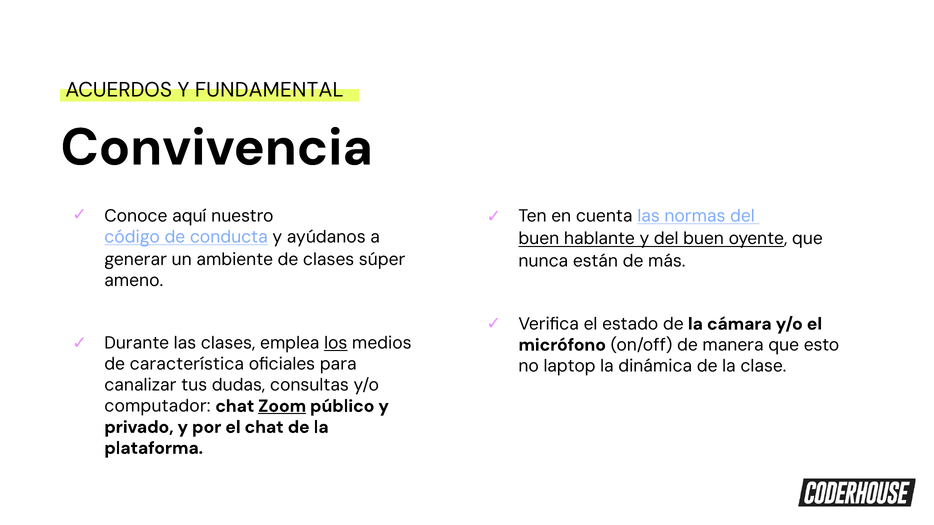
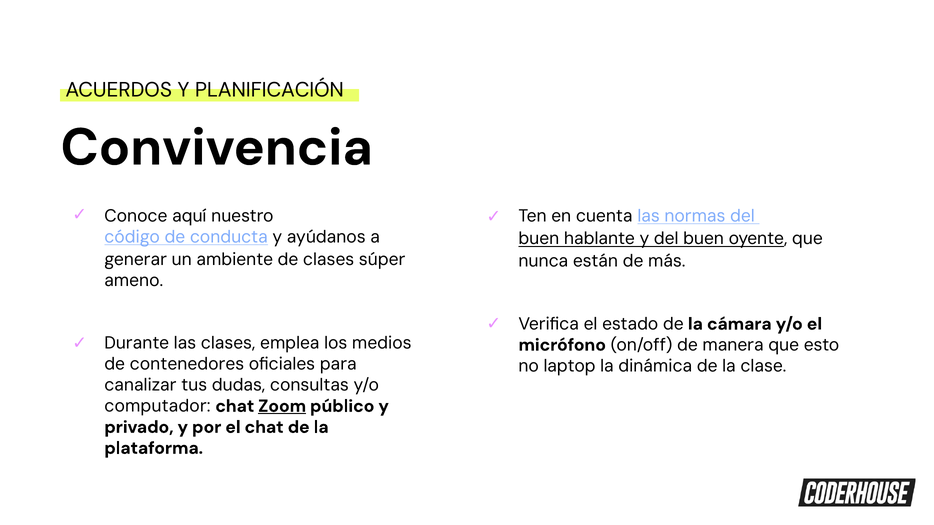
FUNDAMENTAL: FUNDAMENTAL -> PLANIFICACIÓN (269, 90)
los underline: present -> none (336, 343)
característica: característica -> contenedores (187, 364)
